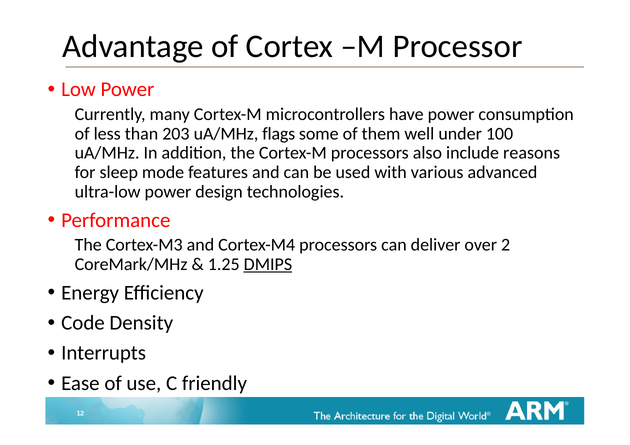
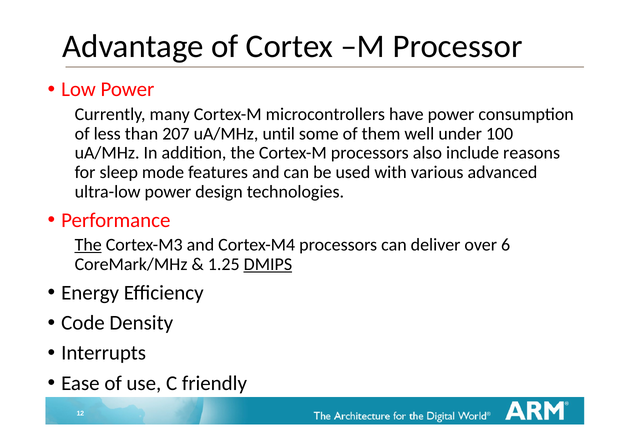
203: 203 -> 207 (176, 134)
flags: flags -> until (279, 134)
The underline: none -> present (88, 245)
2: 2 -> 6 (506, 245)
